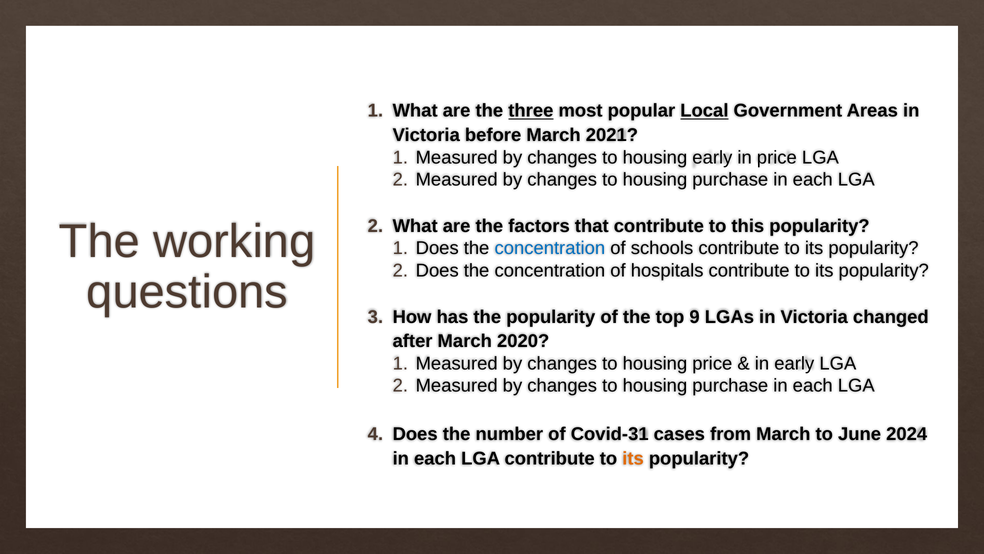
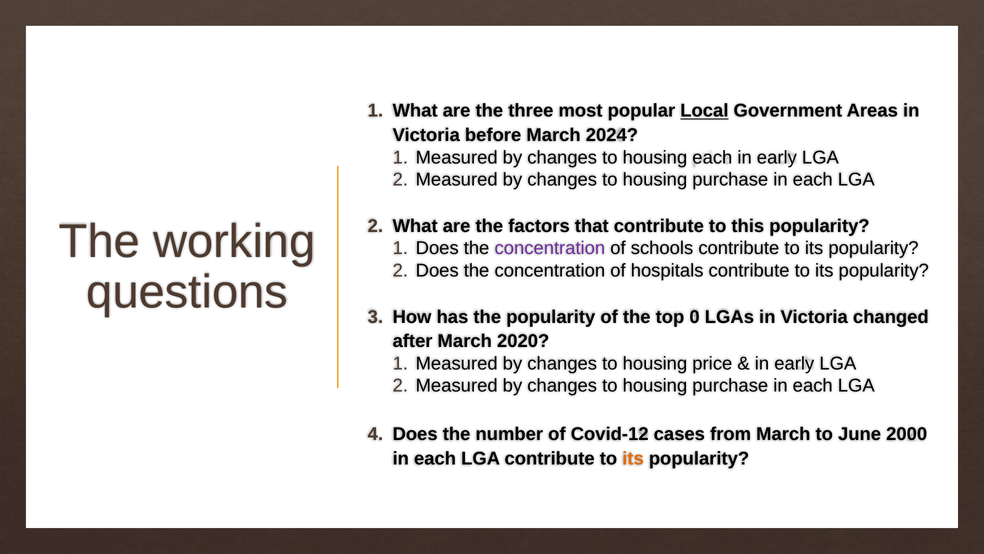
three underline: present -> none (531, 111)
2021: 2021 -> 2024 (612, 135)
housing early: early -> each (712, 157)
price: price -> early (777, 157)
concentration colour: blue -> purple (550, 248)
9: 9 -> 0 (695, 317)
Covid-31: Covid-31 -> Covid-12 (610, 434)
2024: 2024 -> 2000 (907, 434)
